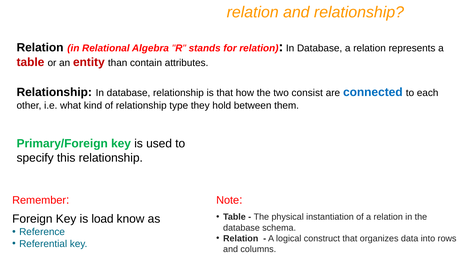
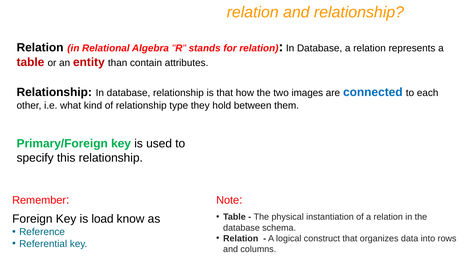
consist: consist -> images (307, 93)
